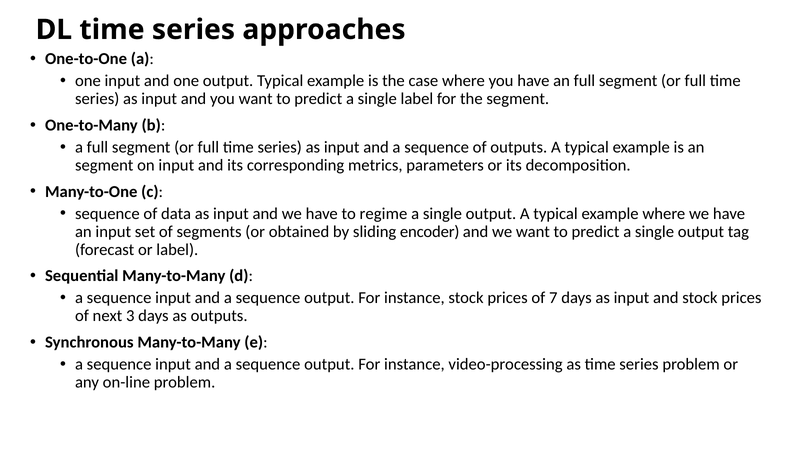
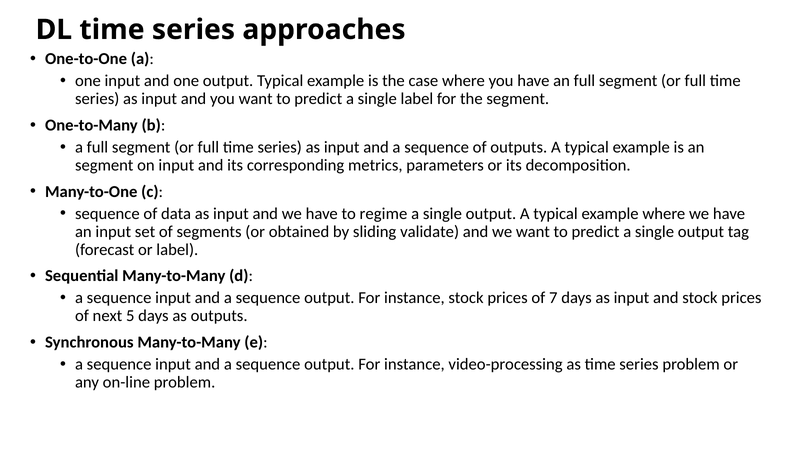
encoder: encoder -> validate (430, 232)
3: 3 -> 5 (130, 316)
